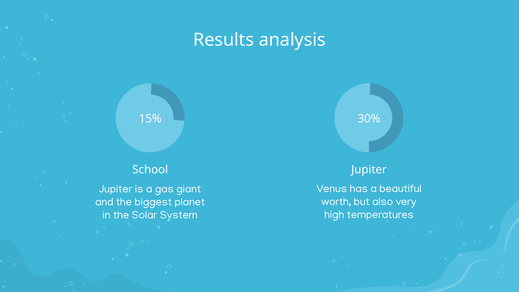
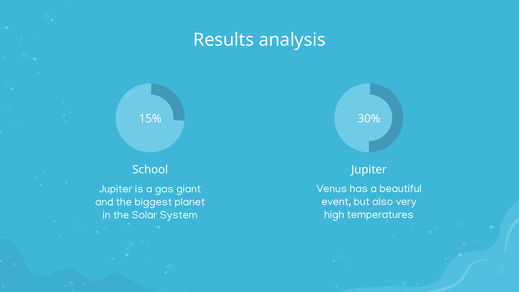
worth: worth -> event (336, 202)
